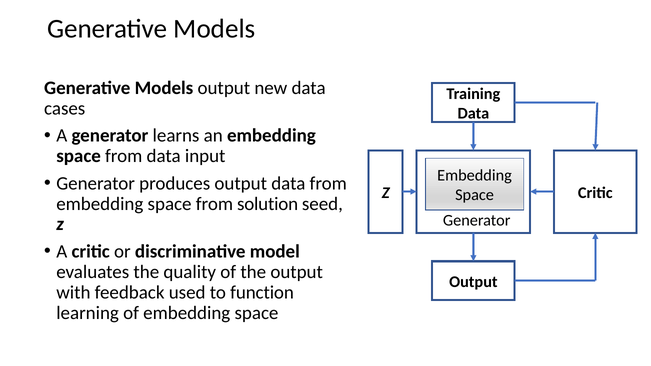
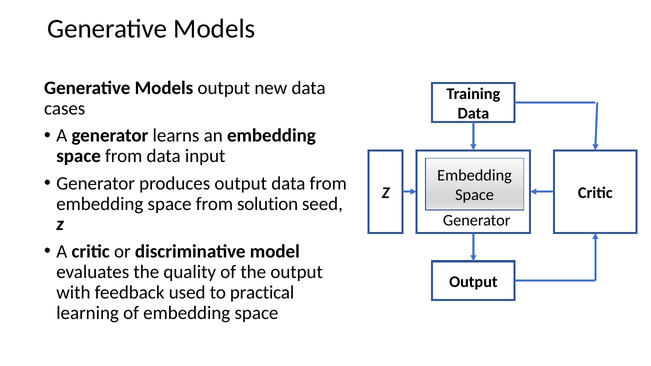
function: function -> practical (262, 293)
